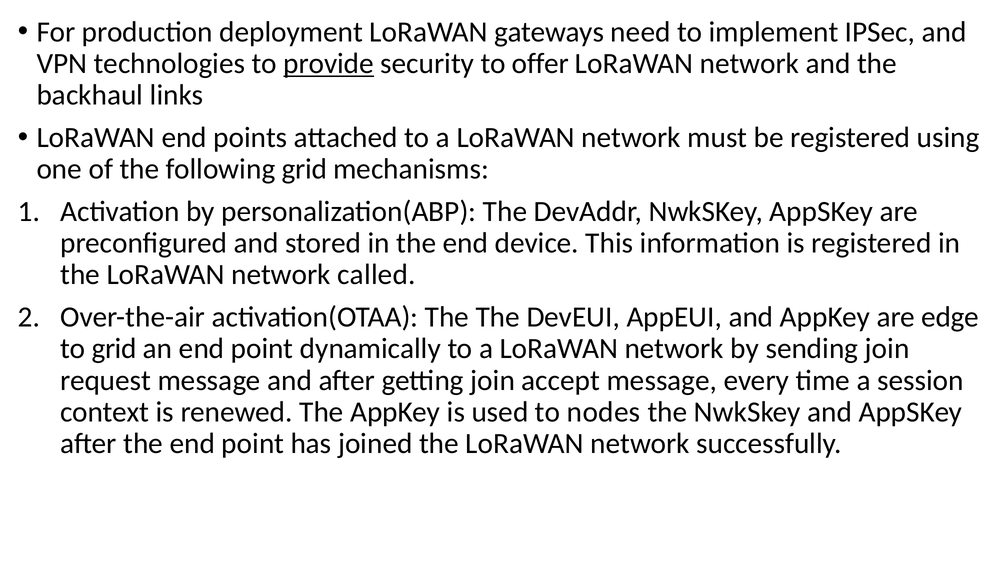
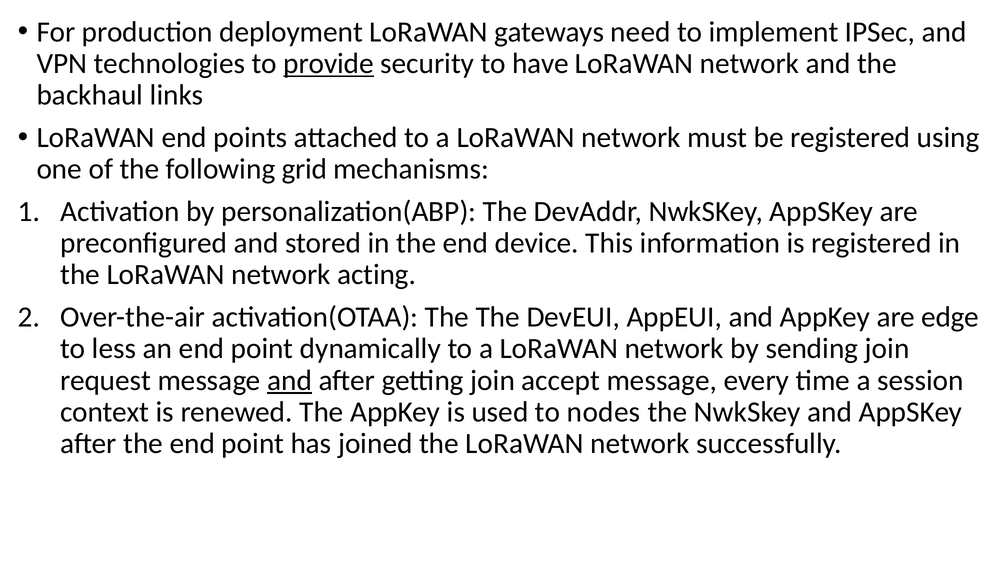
offer: offer -> have (540, 64)
called: called -> acting (377, 275)
to grid: grid -> less (114, 349)
and underline: none -> present (290, 380)
